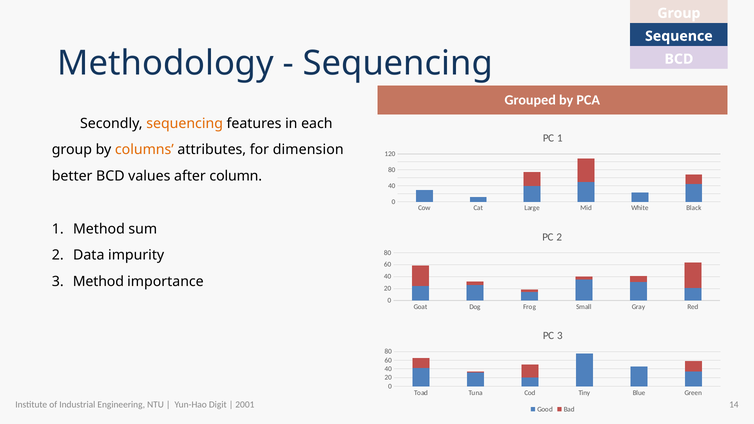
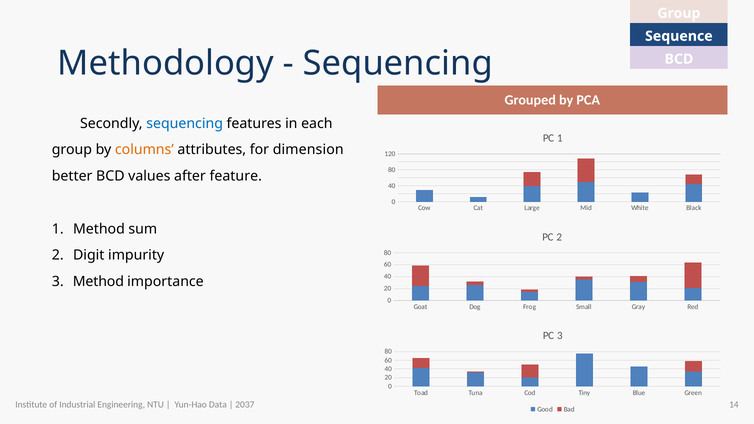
sequencing colour: orange -> blue (185, 123)
column: column -> feature (236, 176)
Data: Data -> Digit (89, 255)
Digit: Digit -> Data (218, 405)
2001: 2001 -> 2037 (245, 405)
